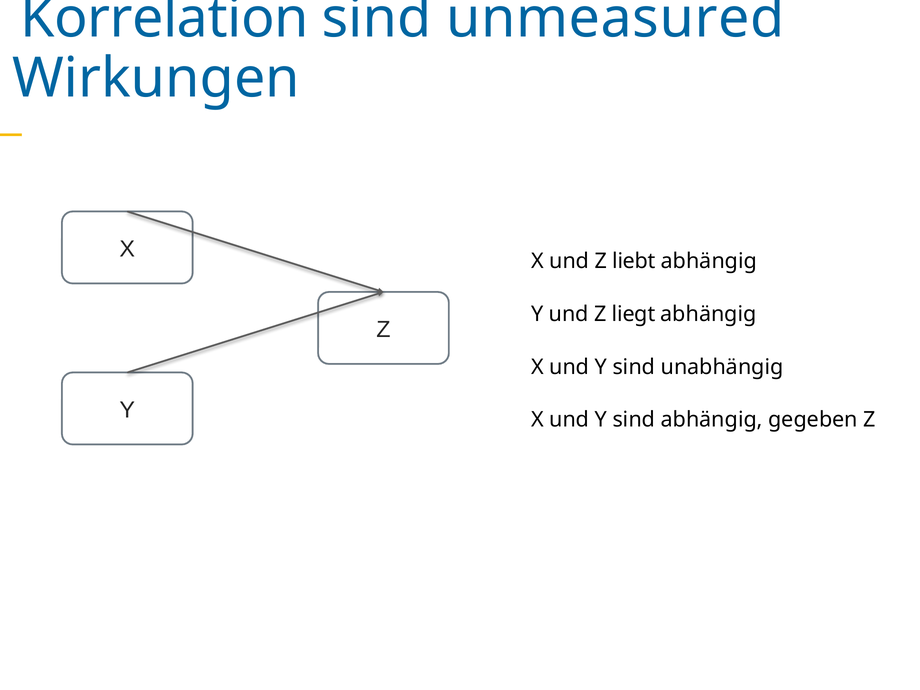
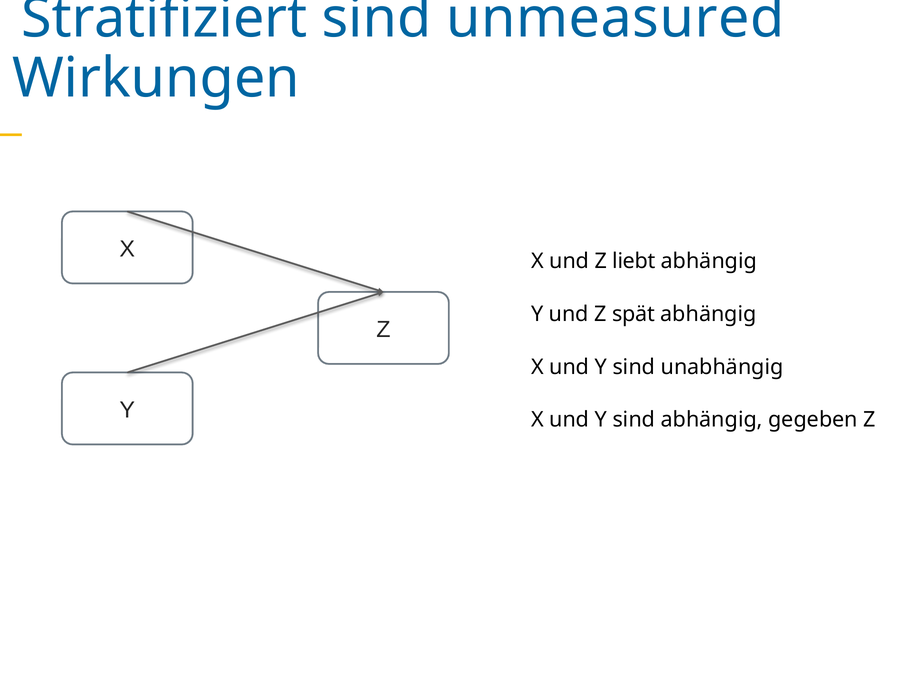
Korrelation: Korrelation -> Stratifiziert (164, 18)
liegt: liegt -> spät (634, 314)
